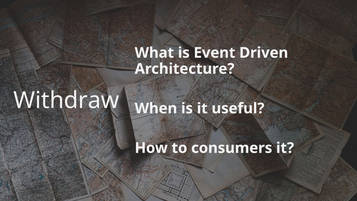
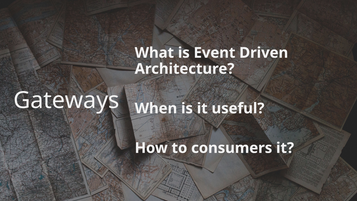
Withdraw: Withdraw -> Gateways (66, 100)
